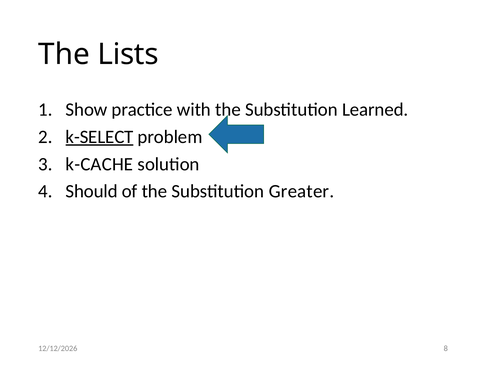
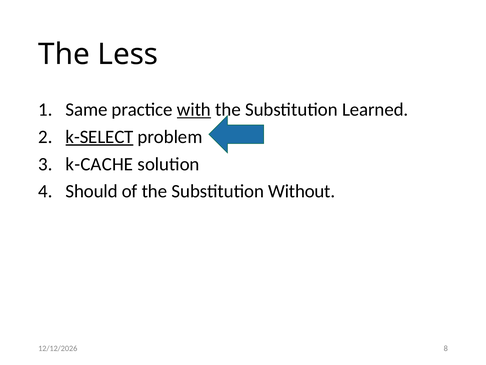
Lists: Lists -> Less (128, 54)
Show: Show -> Same (87, 110)
with underline: none -> present (194, 110)
Greater: Greater -> Without (302, 191)
